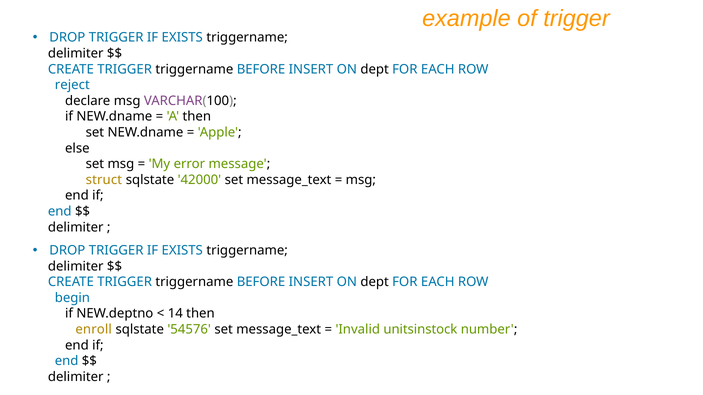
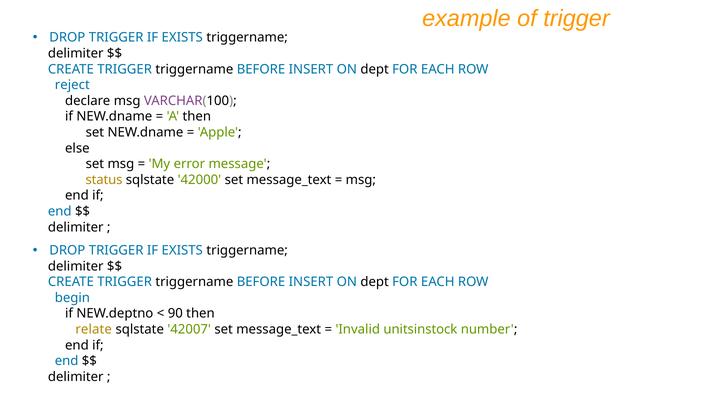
struct: struct -> status (104, 180)
14: 14 -> 90 (175, 314)
enroll: enroll -> relate (94, 330)
54576: 54576 -> 42007 (189, 330)
